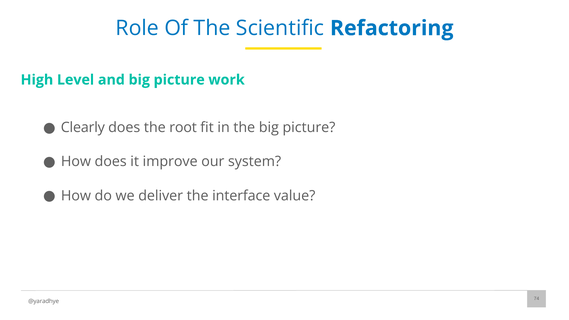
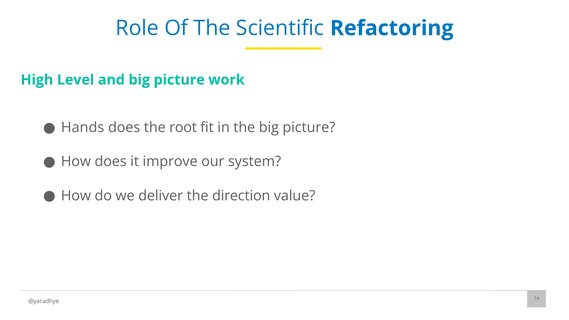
Clearly: Clearly -> Hands (83, 128)
interface: interface -> direction (241, 196)
